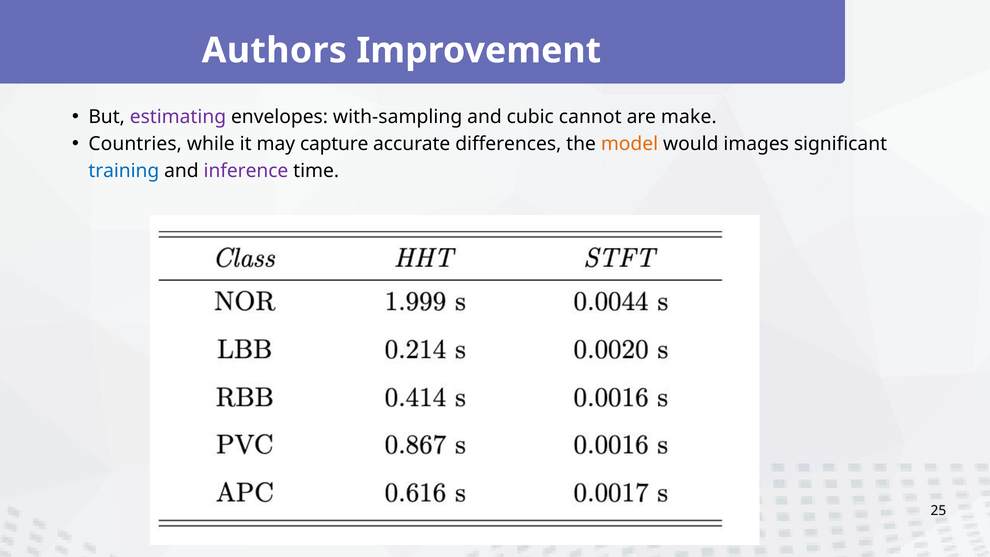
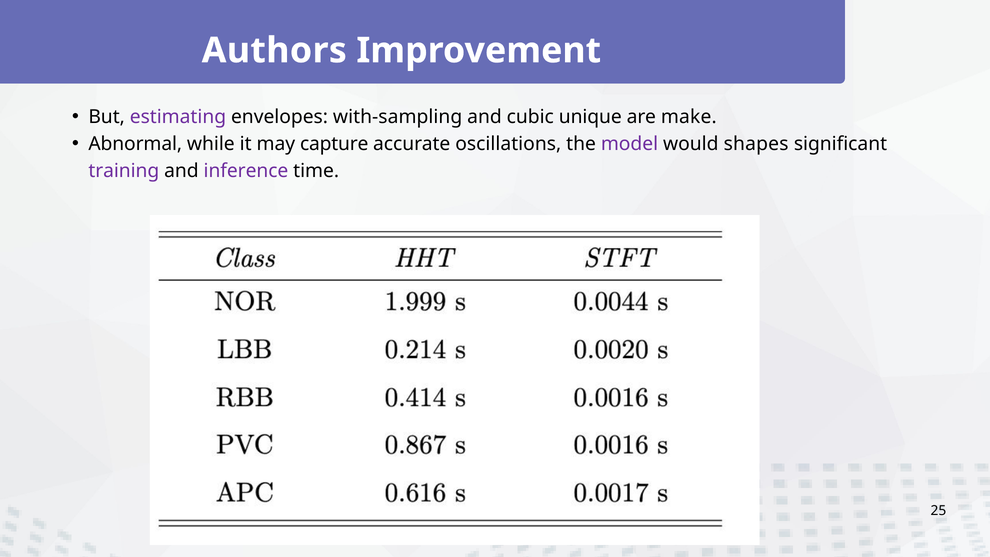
cannot: cannot -> unique (590, 117)
Countries: Countries -> Abnormal (135, 144)
differences: differences -> oscillations (508, 144)
model colour: orange -> purple (629, 144)
images: images -> shapes (756, 144)
training colour: blue -> purple (124, 171)
